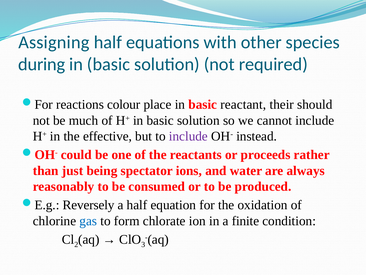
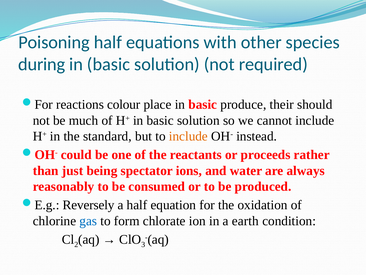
Assigning: Assigning -> Poisoning (54, 42)
reactant: reactant -> produce (243, 104)
effective: effective -> standard (107, 136)
include colour: purple -> orange (188, 136)
finite: finite -> earth (245, 221)
